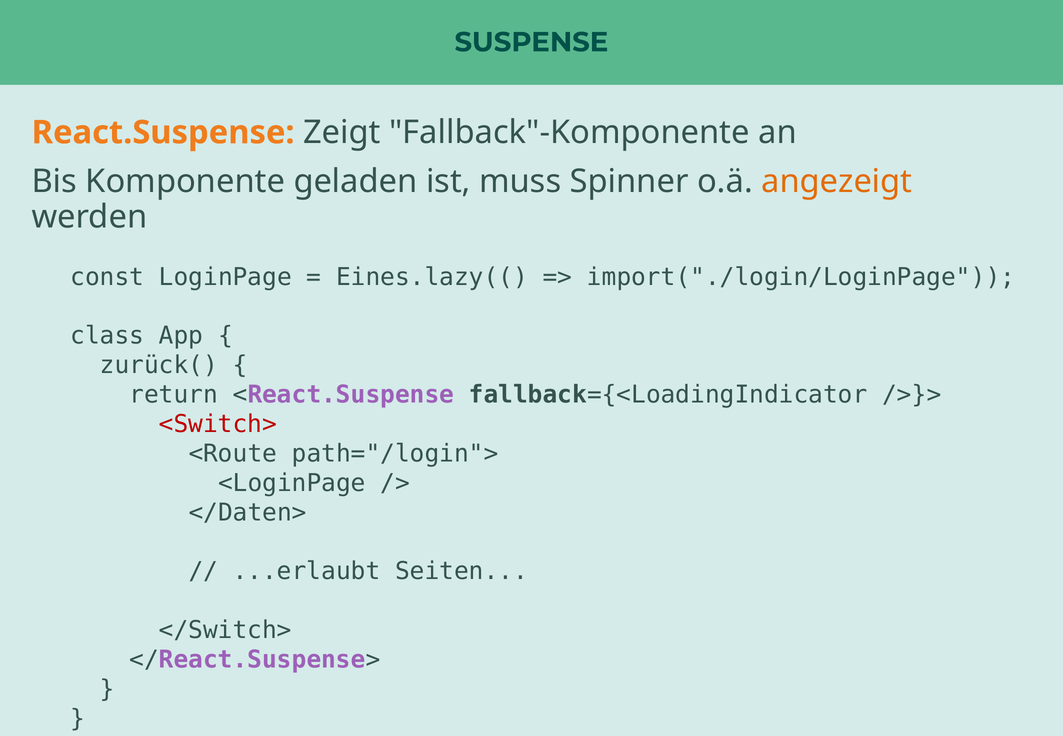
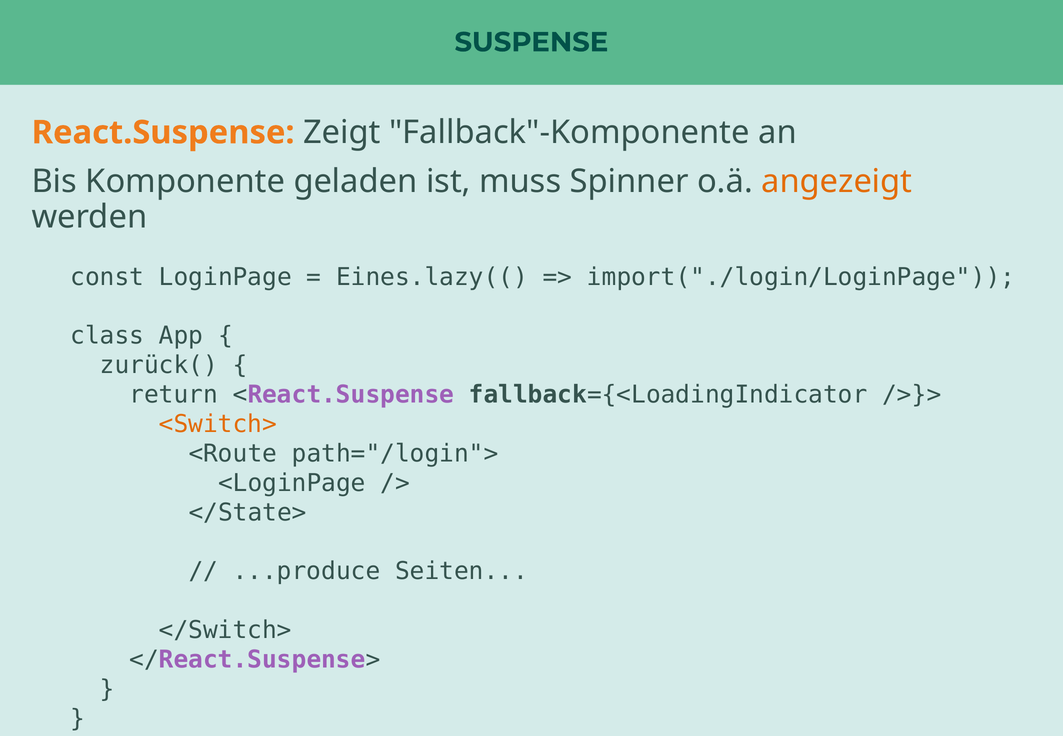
<Switch> colour: red -> orange (218, 424)
</Daten>: </Daten> -> </State> (248, 512)
...erlaubt: ...erlaubt -> ...produce (306, 571)
